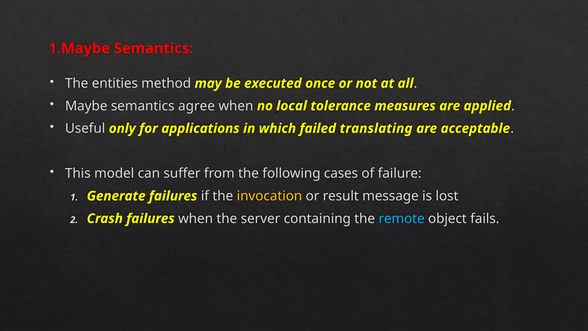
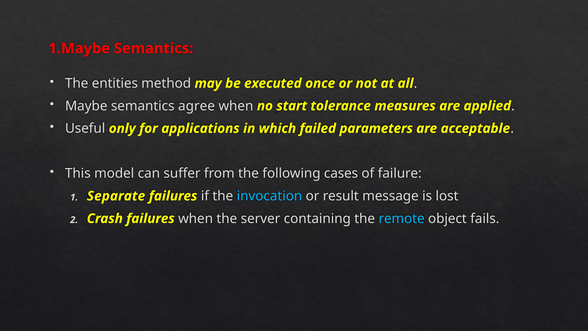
local: local -> start (292, 106)
translating: translating -> parameters (376, 128)
Generate: Generate -> Separate (116, 196)
invocation colour: yellow -> light blue (269, 196)
